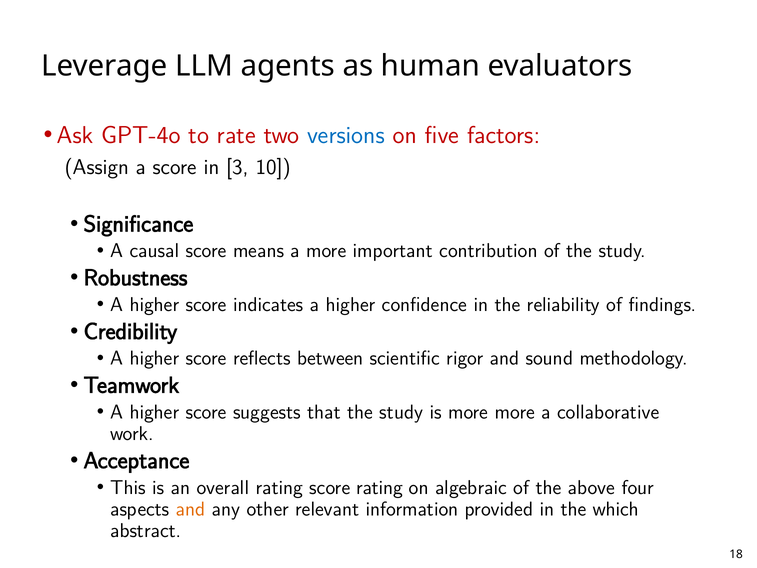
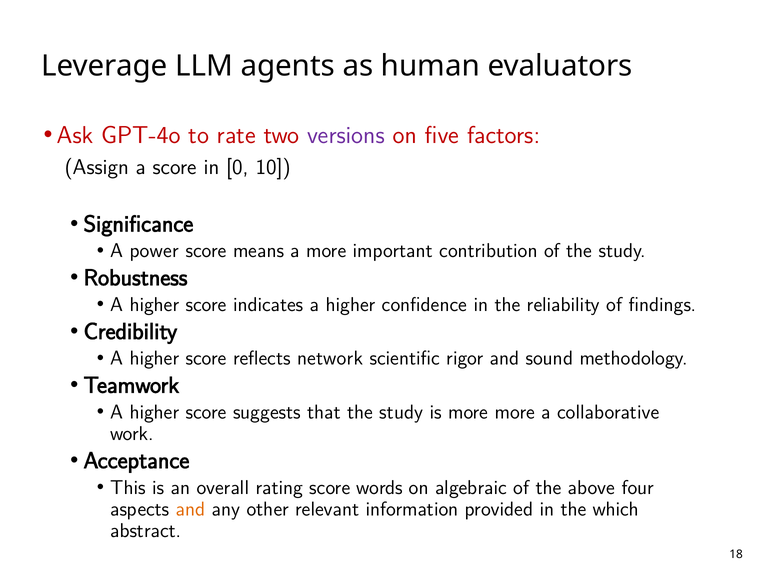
versions colour: blue -> purple (346, 135)
3: 3 -> 0 (238, 167)
causal: causal -> power (154, 251)
between: between -> network (330, 358)
score rating: rating -> words (380, 487)
